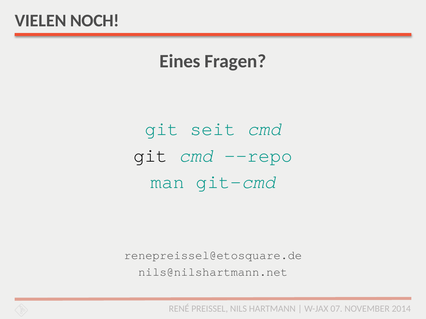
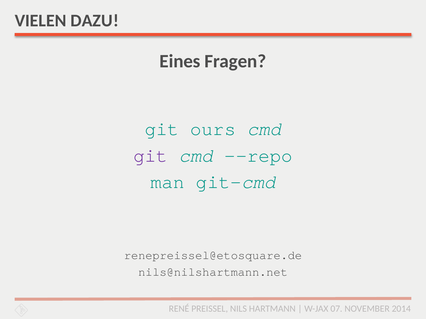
NOCH: NOCH -> DAZU (95, 21)
seit: seit -> ours (213, 129)
git colour: black -> purple (150, 156)
